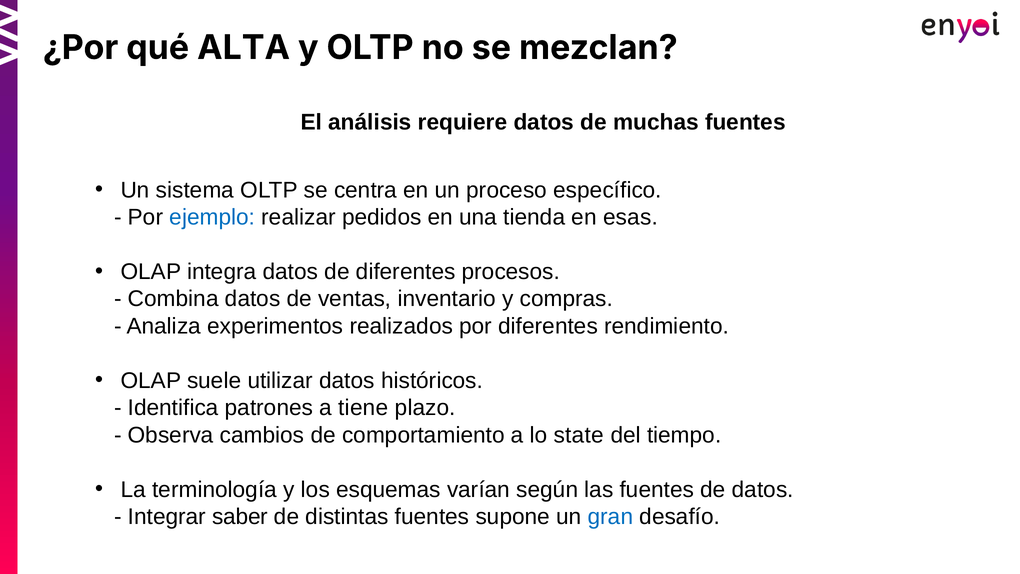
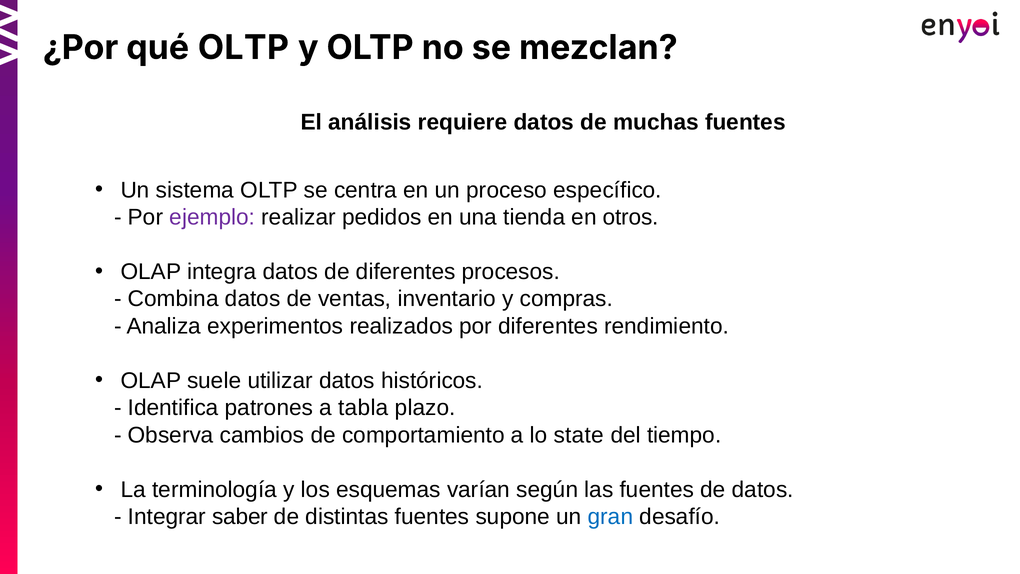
qué ALTA: ALTA -> OLTP (243, 48)
ejemplo colour: blue -> purple (212, 217)
esas: esas -> otros (631, 217)
tiene: tiene -> tabla (363, 408)
